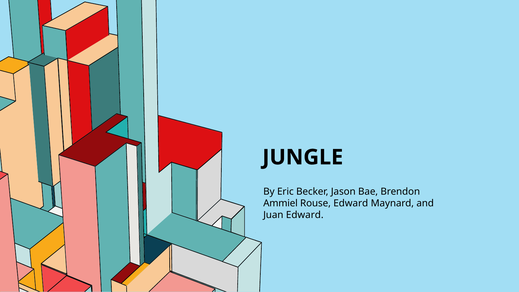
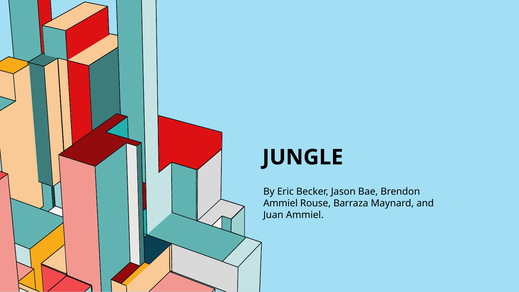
Rouse Edward: Edward -> Barraza (351, 203)
Juan Edward: Edward -> Ammiel (305, 215)
